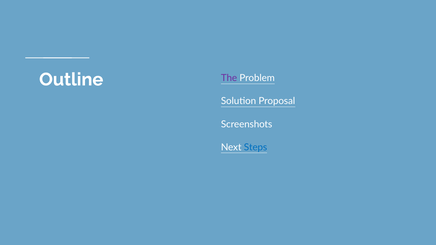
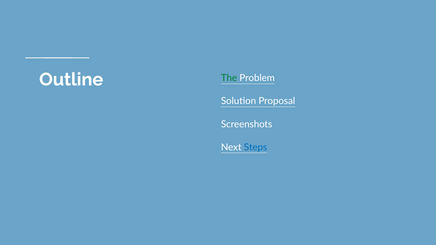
The colour: purple -> green (229, 78)
